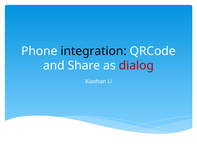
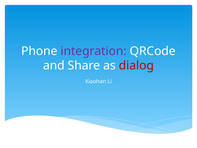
integration colour: black -> purple (94, 51)
